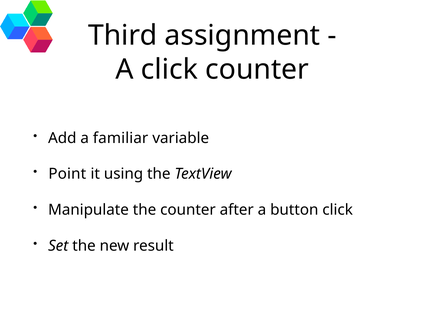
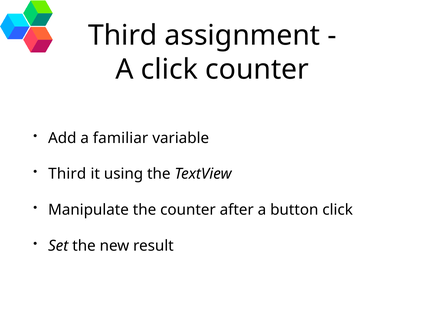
Point: Point -> Third (67, 174)
